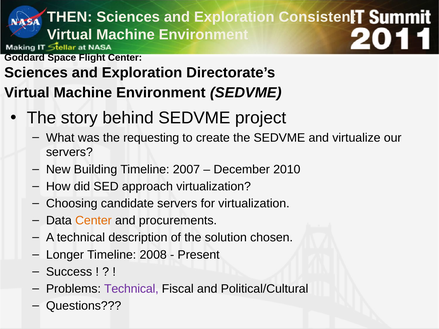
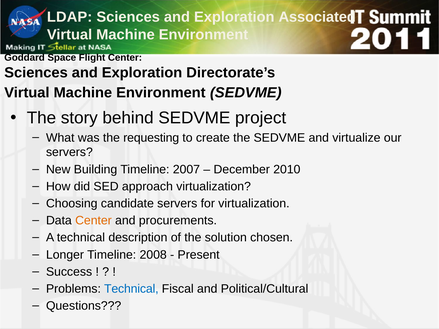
THEN: THEN -> LDAP (70, 17)
Consistent: Consistent -> Associated (317, 17)
Technical colour: purple -> blue (131, 289)
